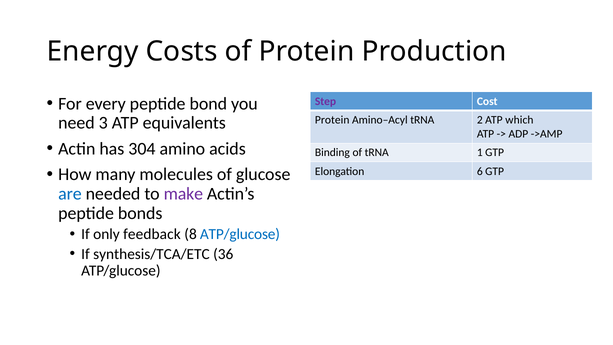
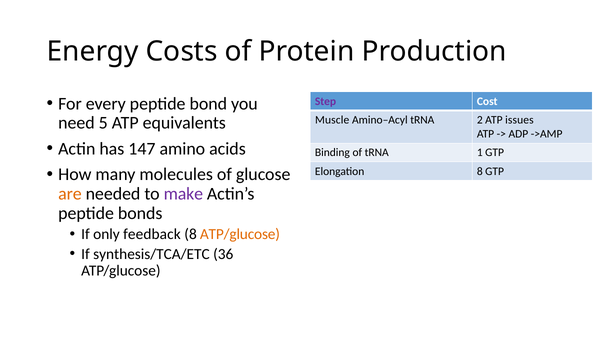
Protein: Protein -> Muscle (332, 120)
which: which -> issues (519, 120)
3: 3 -> 5 (103, 123)
304: 304 -> 147 (142, 149)
Elongation 6: 6 -> 8 (480, 171)
are colour: blue -> orange (70, 194)
ATP/glucose colour: blue -> orange (240, 234)
